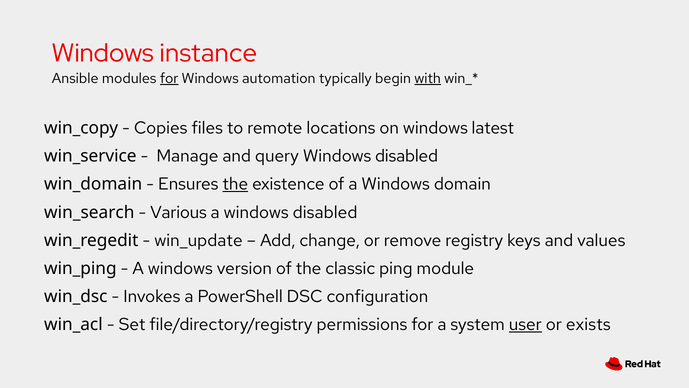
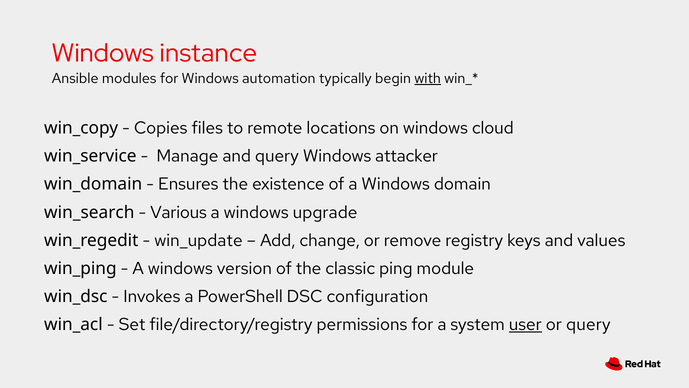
for underline: present -> none (169, 78)
latest: latest -> cloud (493, 128)
query Windows disabled: disabled -> attacker (407, 156)
the underline: present -> none (235, 184)
a windows disabled: disabled -> upgrade (325, 212)
or exists: exists -> query (588, 325)
